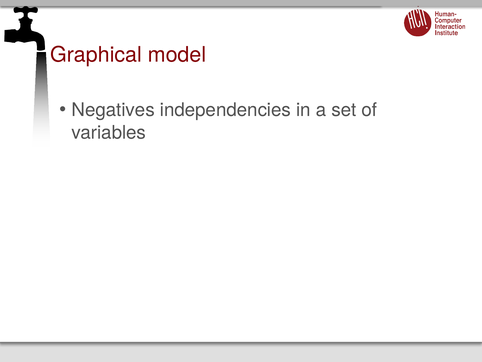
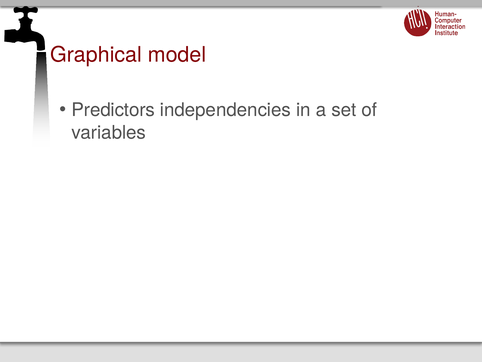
Negatives: Negatives -> Predictors (113, 110)
